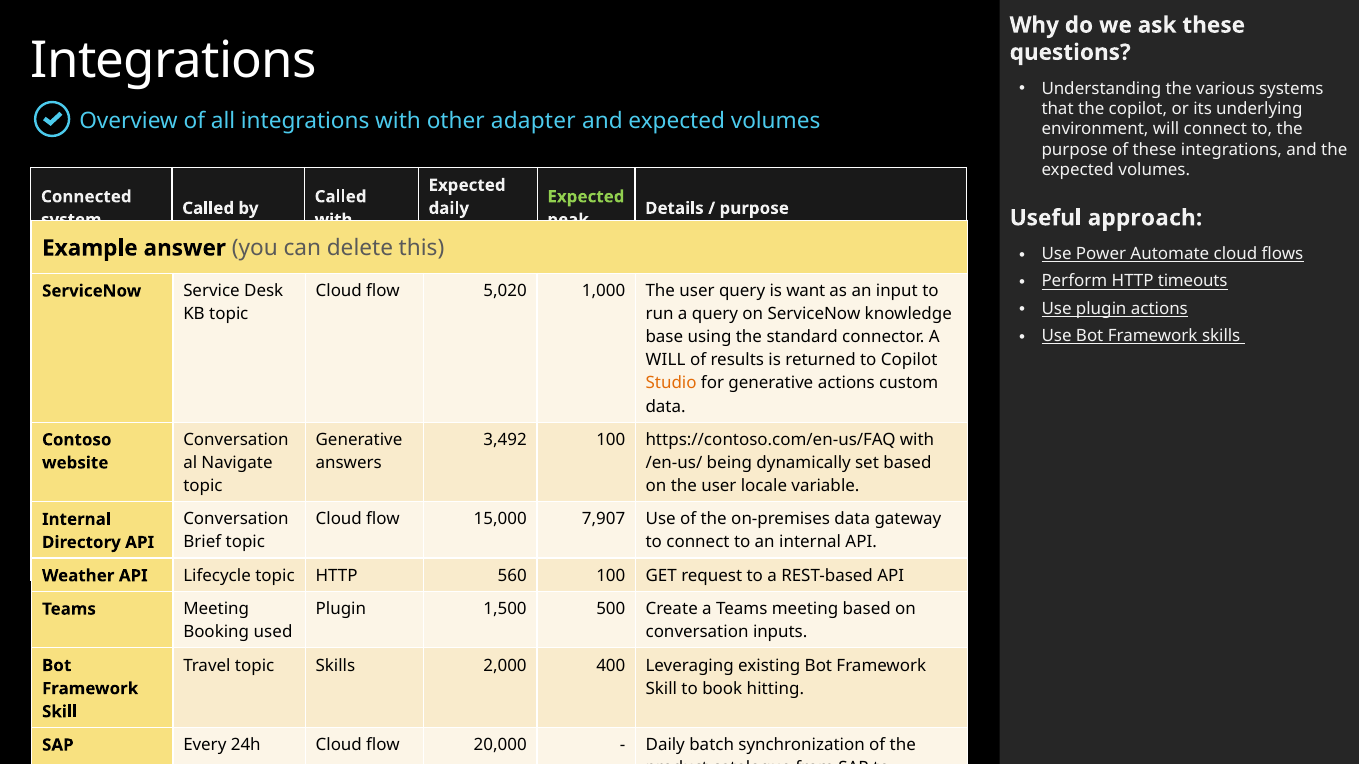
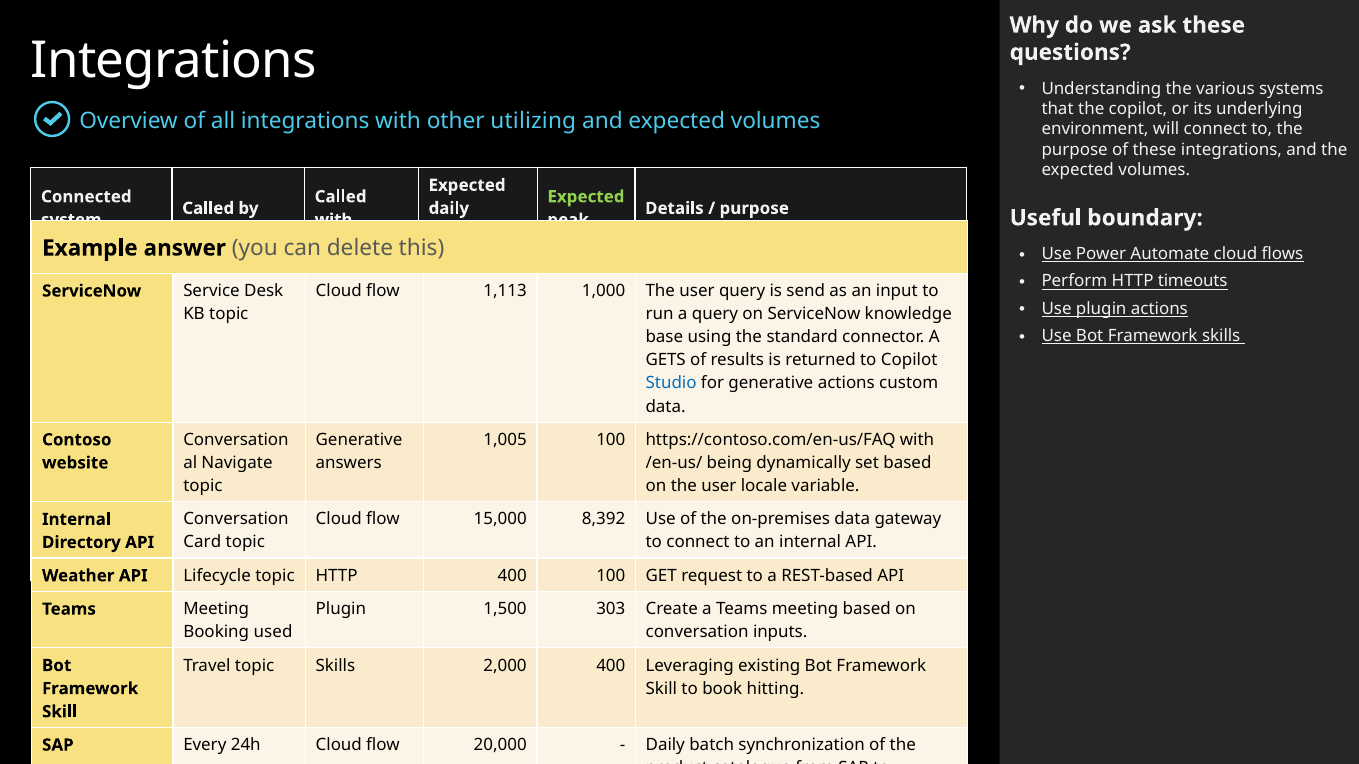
adapter: adapter -> utilizing (533, 121)
approach: approach -> boundary (1145, 218)
5,020: 5,020 -> 1,113 (505, 291)
want: want -> send (806, 291)
WILL: WILL -> GETS (666, 360)
Studio colour: orange -> blue (671, 384)
3,492: 3,492 -> 1,005 (505, 440)
7,907: 7,907 -> 8,392 (604, 520)
Brief: Brief -> Card (202, 543)
HTTP 560: 560 -> 400 (512, 576)
500: 500 -> 303 (611, 609)
